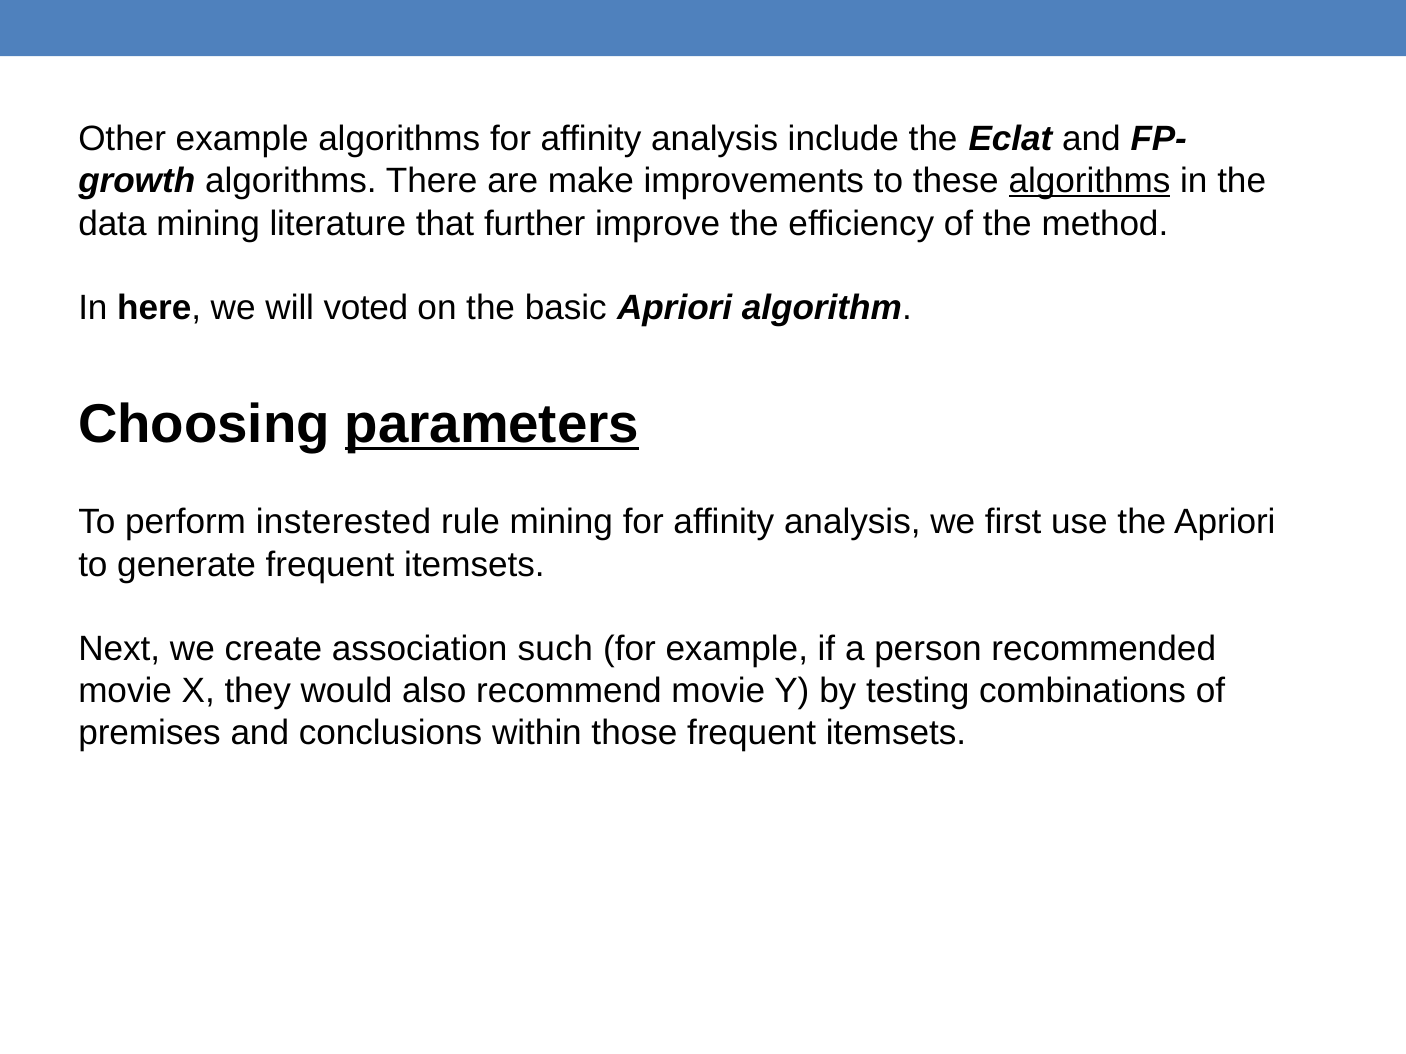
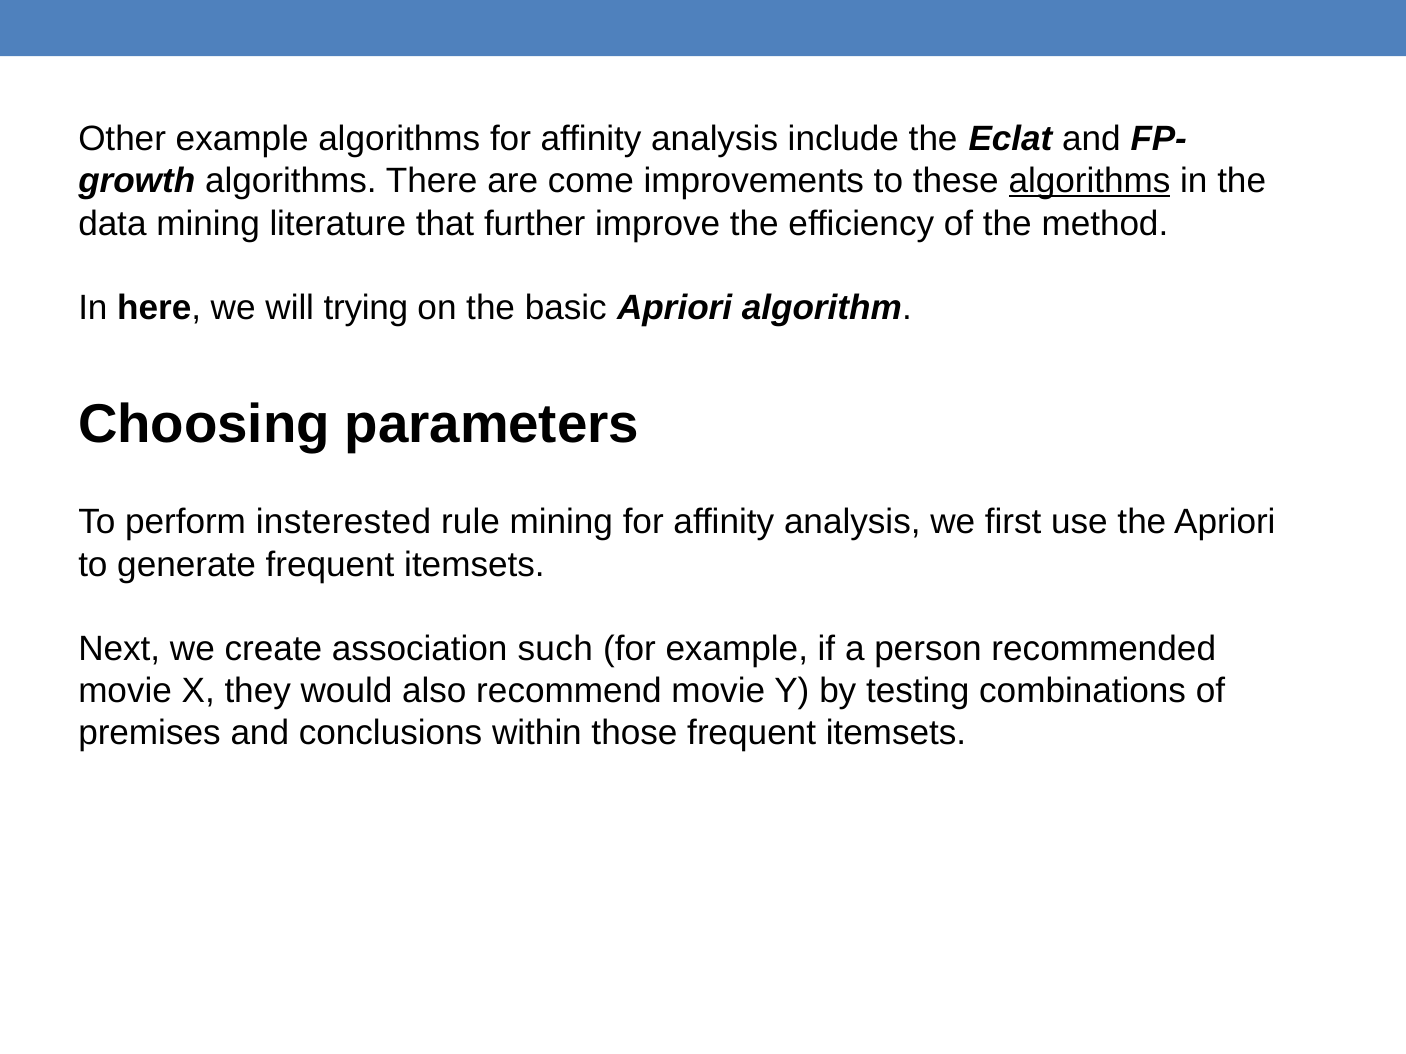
make: make -> come (591, 181)
voted: voted -> trying (366, 308)
parameters underline: present -> none (492, 425)
